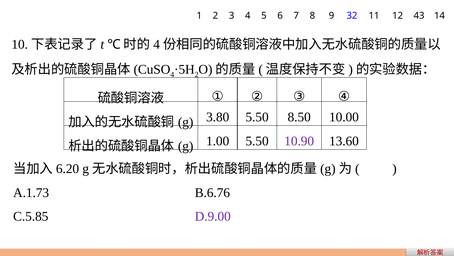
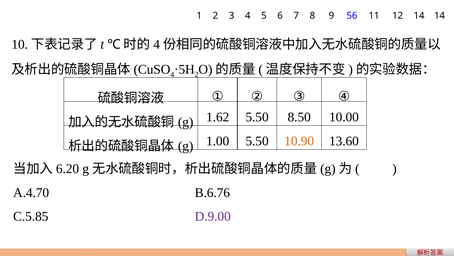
32: 32 -> 56 (352, 16)
12 43: 43 -> 14 (419, 16)
3.80: 3.80 -> 1.62 (218, 117)
10.90 colour: purple -> orange (299, 141)
A.1.73: A.1.73 -> A.4.70 (31, 192)
